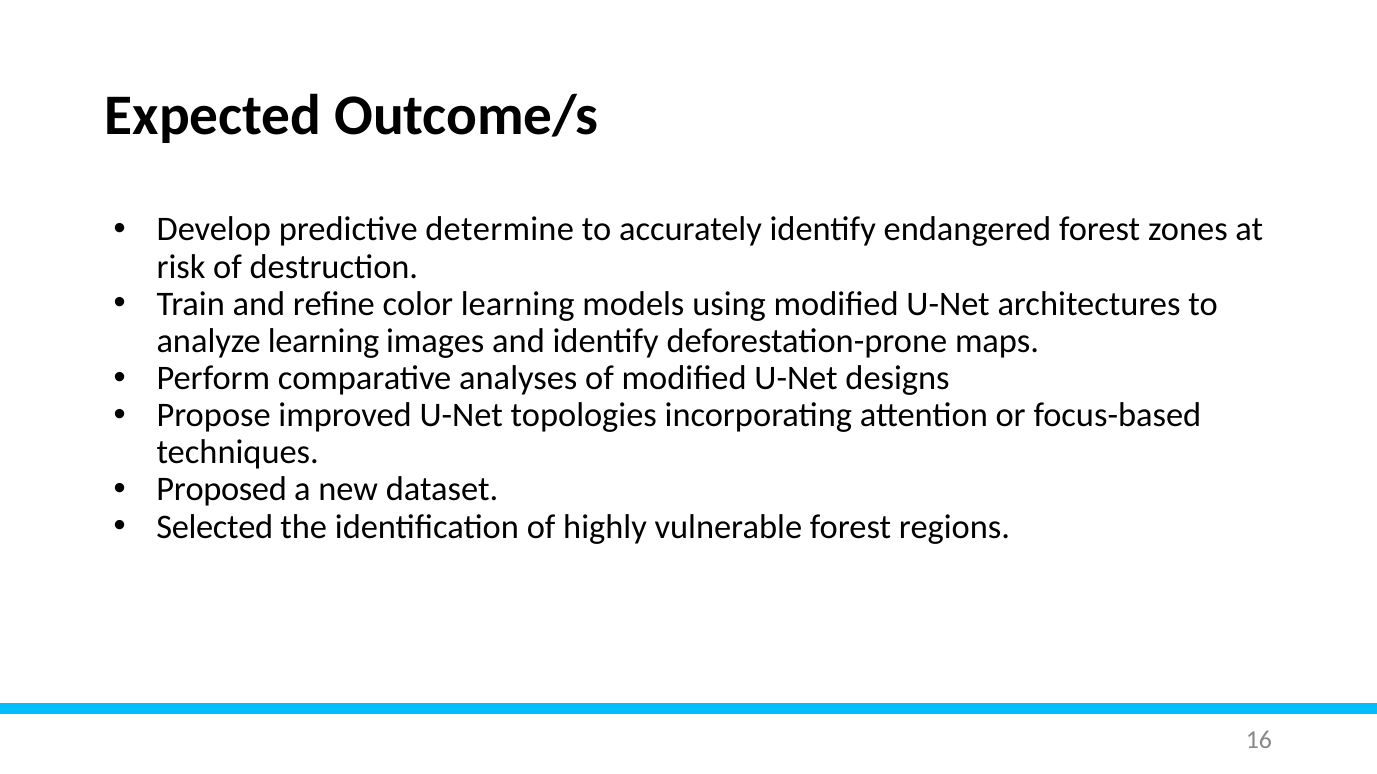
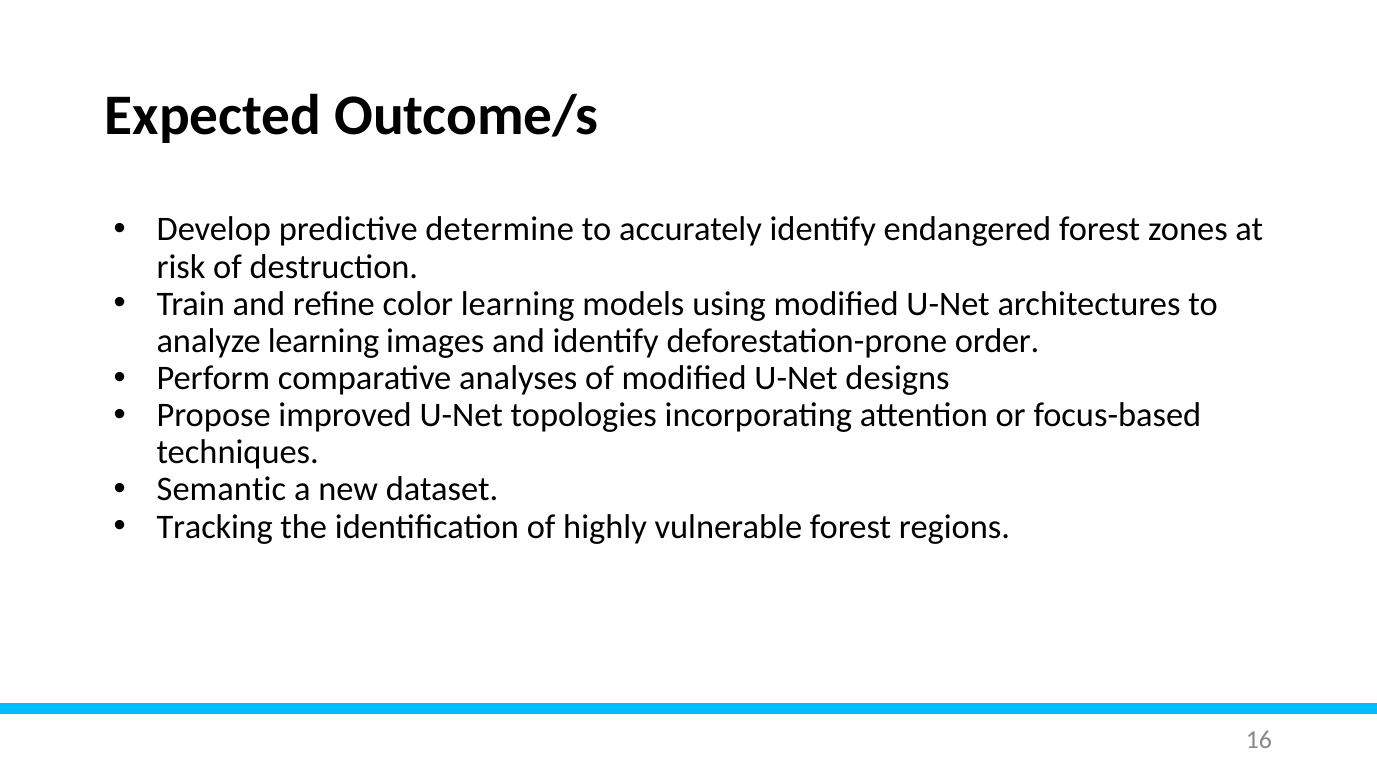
maps: maps -> order (997, 341)
Proposed: Proposed -> Semantic (221, 490)
Selected: Selected -> Tracking (215, 527)
